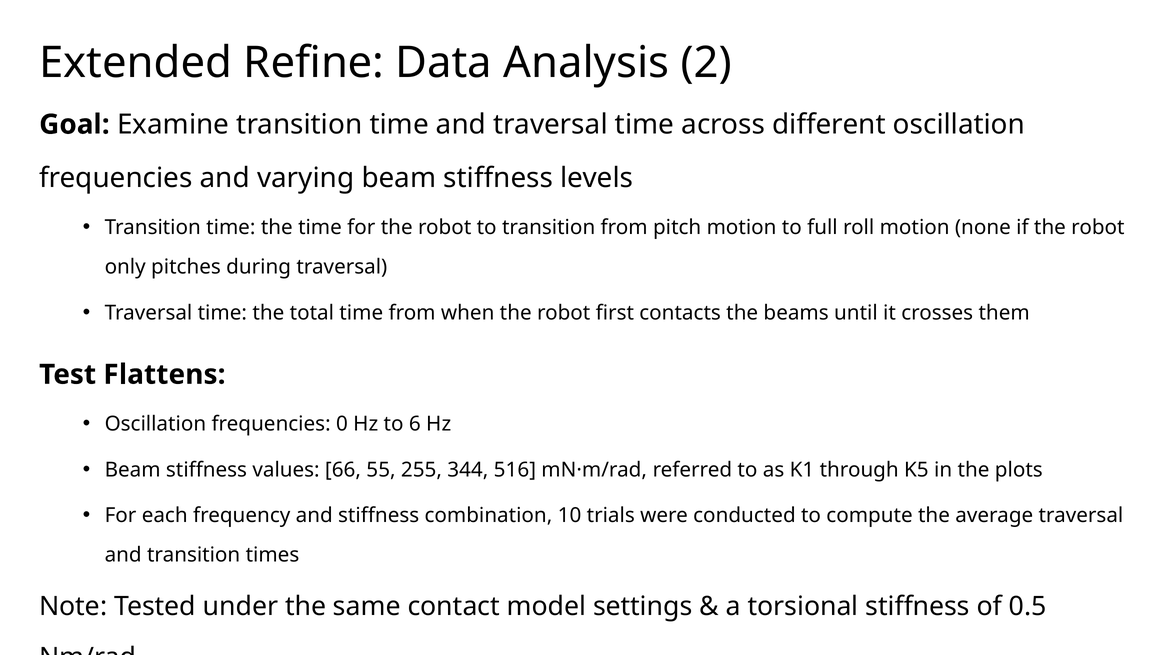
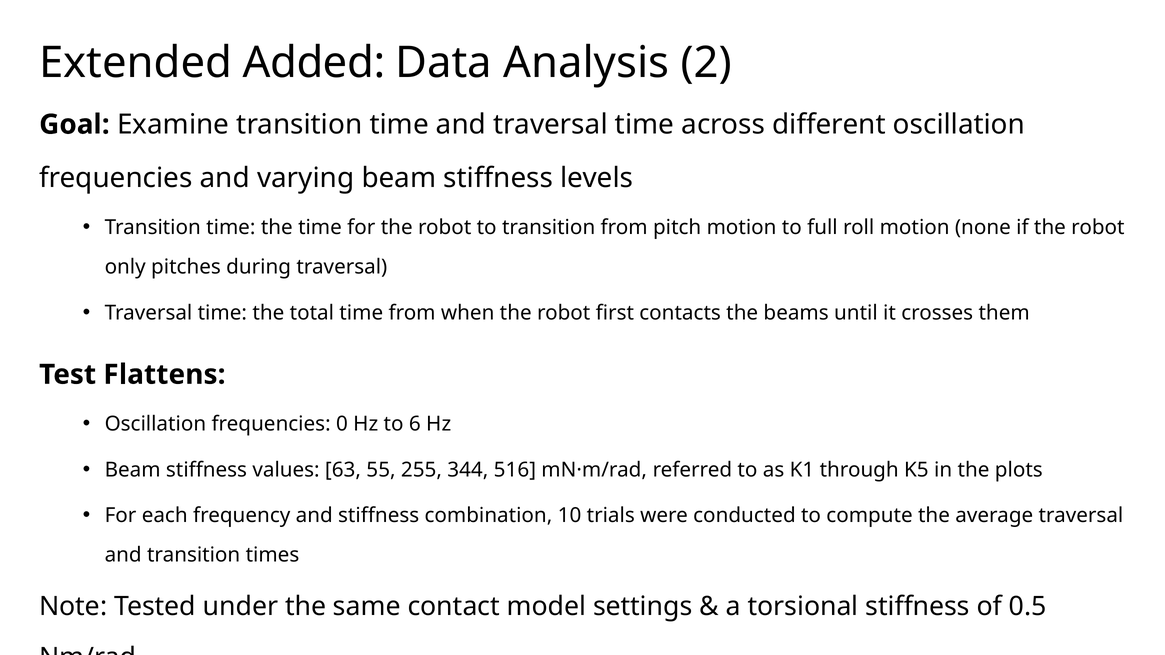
Refine: Refine -> Added (314, 63)
66: 66 -> 63 (343, 470)
